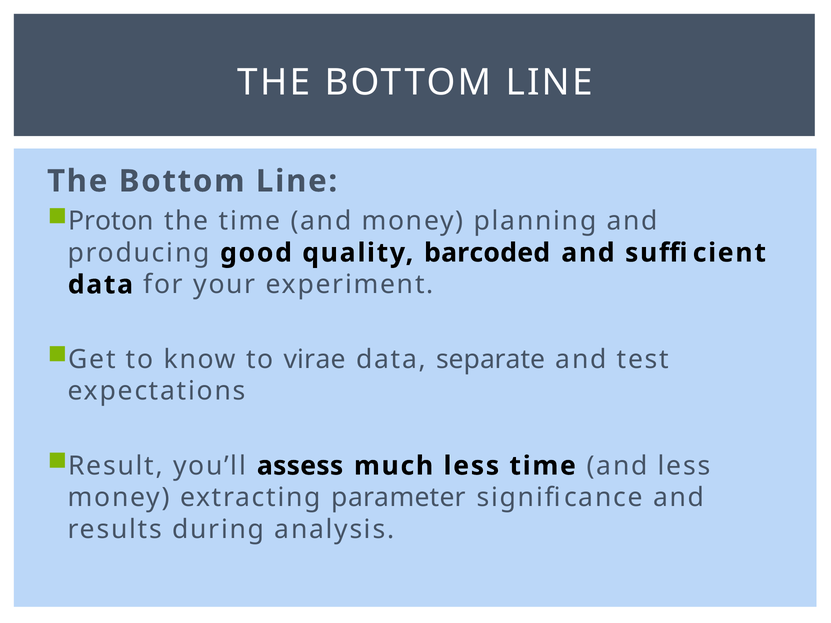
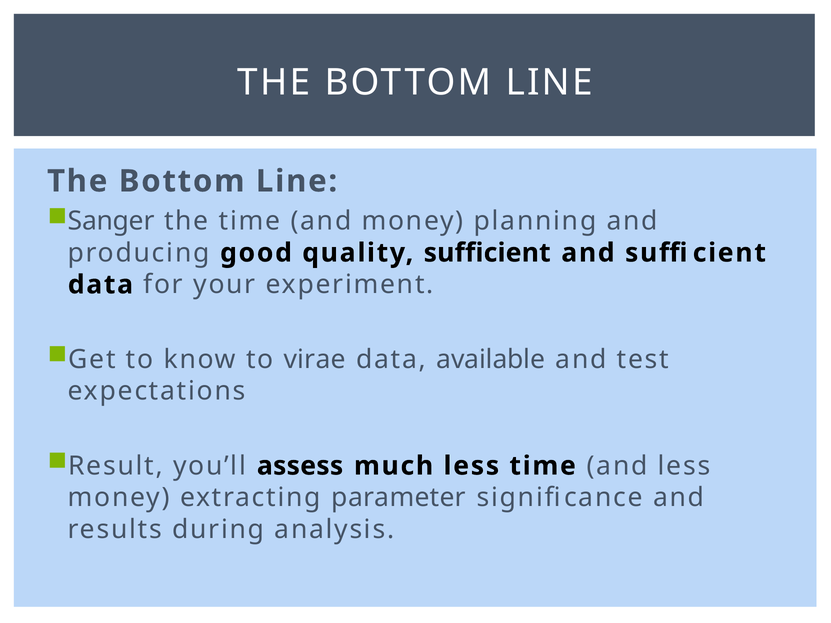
Proton: Proton -> Sanger (111, 221)
quality barcoded: barcoded -> sufficient (487, 253)
separate: separate -> available (491, 360)
